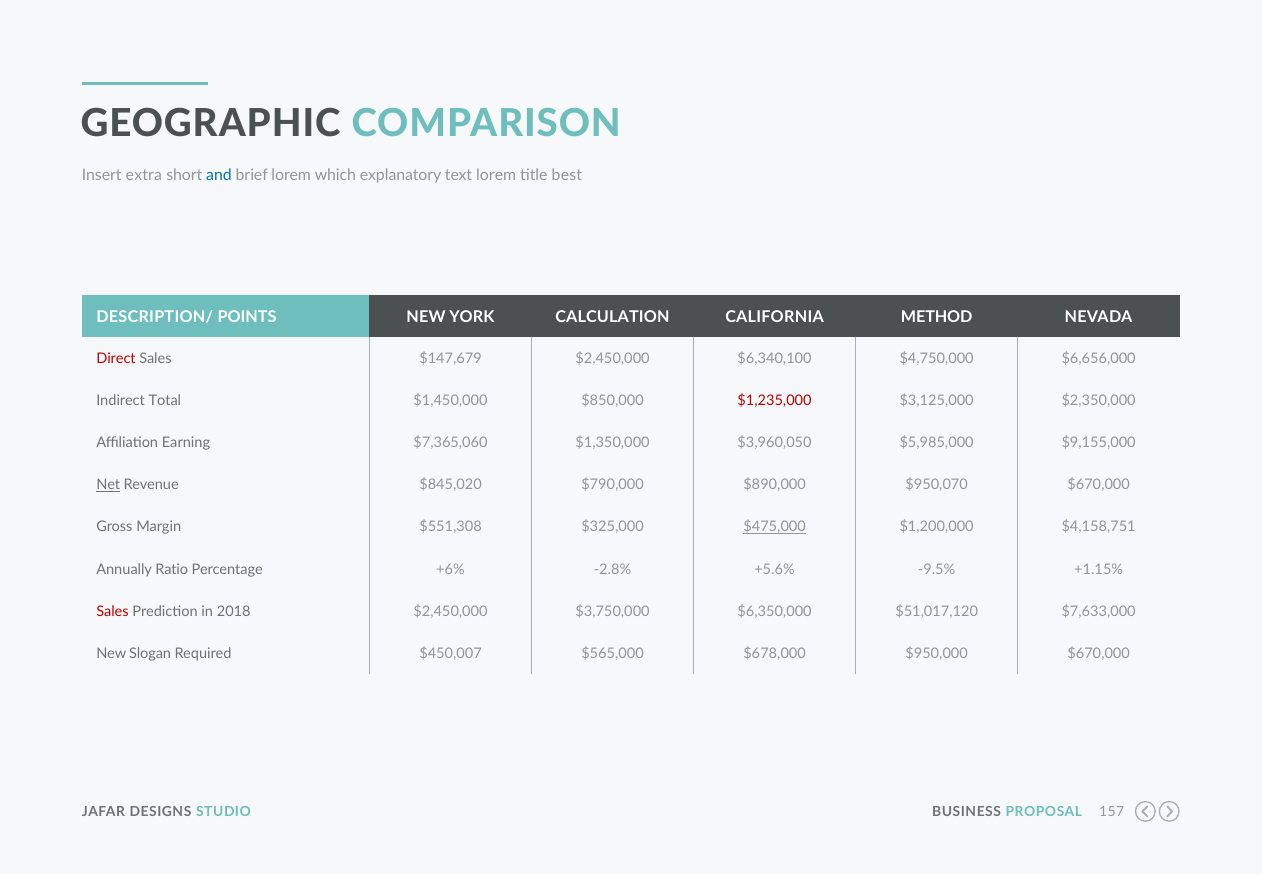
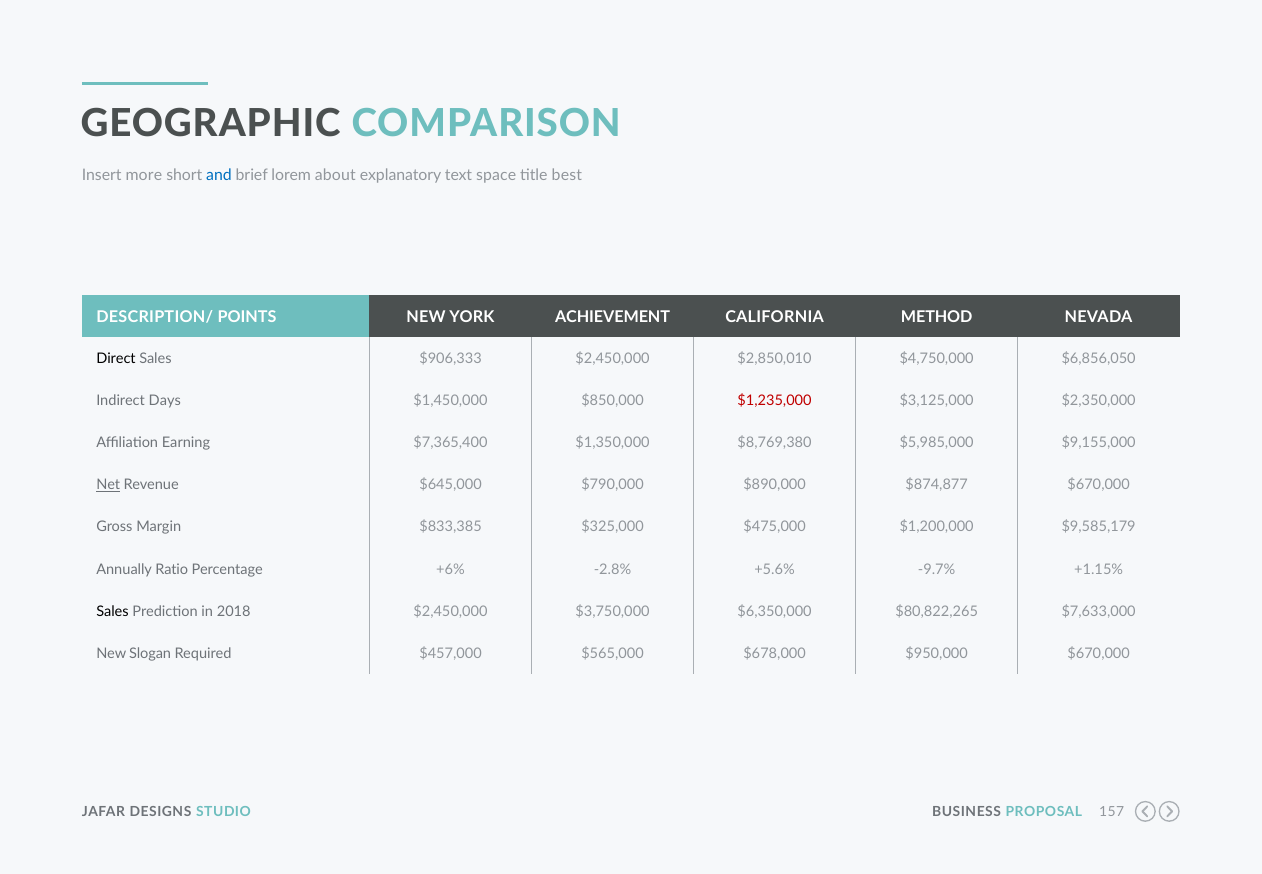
extra: extra -> more (144, 176)
which: which -> about (335, 176)
text lorem: lorem -> space (496, 176)
CALCULATION: CALCULATION -> ACHIEVEMENT (613, 317)
Direct colour: red -> black (116, 359)
$147,679: $147,679 -> $906,333 (451, 359)
$6,340,100: $6,340,100 -> $2,850,010 (775, 359)
$6,656,000: $6,656,000 -> $6,856,050 (1099, 359)
Total: Total -> Days (165, 401)
$7,365,060: $7,365,060 -> $7,365,400 (450, 443)
$3,960,050: $3,960,050 -> $8,769,380 (775, 443)
$845,020: $845,020 -> $645,000 (451, 485)
$950,070: $950,070 -> $874,877 (937, 485)
$551,308: $551,308 -> $833,385 (451, 527)
$475,000 underline: present -> none (775, 527)
$4,158,751: $4,158,751 -> $9,585,179 (1099, 527)
-9.5%: -9.5% -> -9.7% (937, 569)
Sales colour: red -> black (113, 611)
$51,017,120: $51,017,120 -> $80,822,265 (937, 611)
$450,007: $450,007 -> $457,000 (451, 653)
